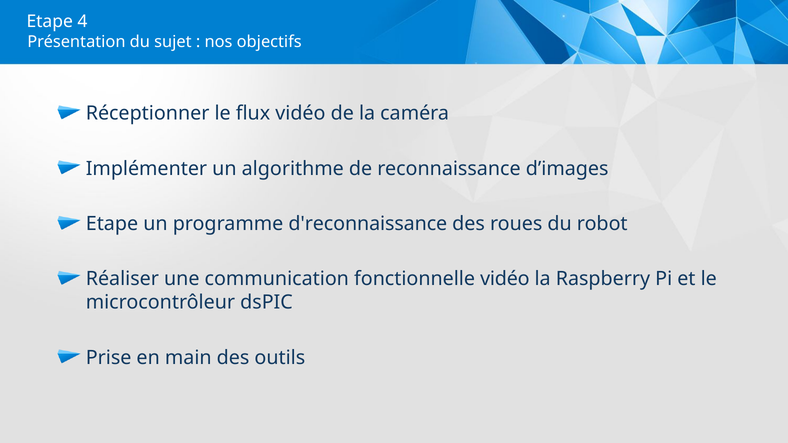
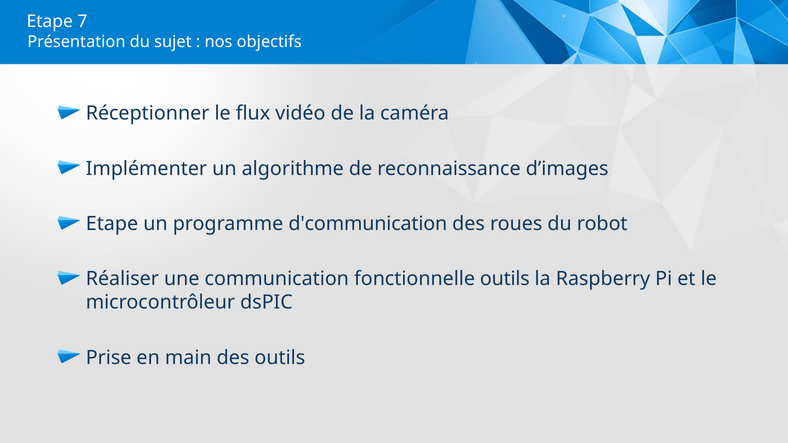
4: 4 -> 7 (82, 22)
d'reconnaissance: d'reconnaissance -> d'communication (368, 224)
fonctionnelle vidéo: vidéo -> outils (505, 279)
